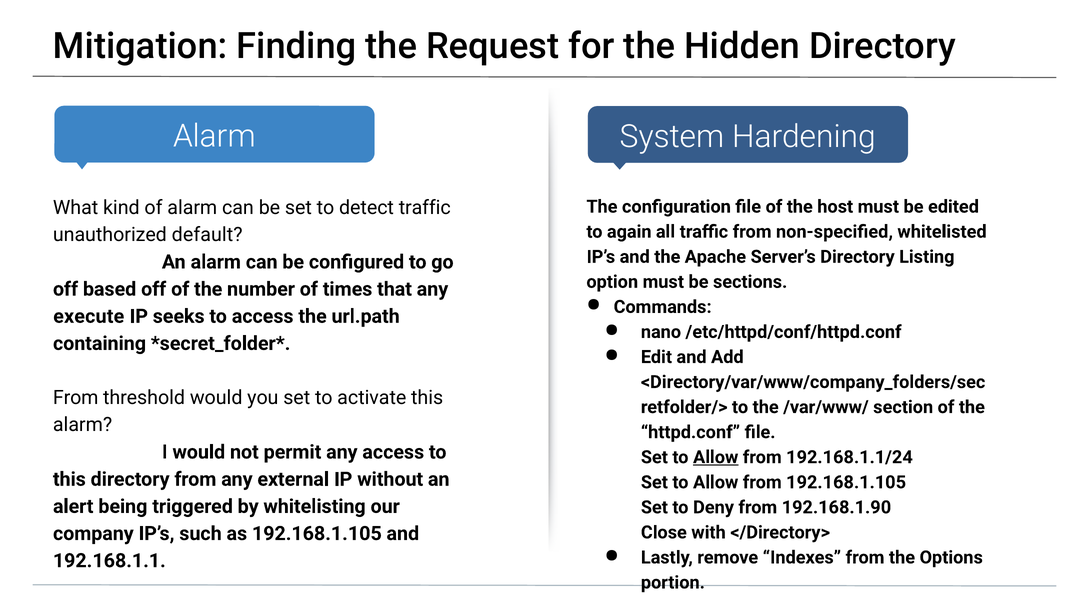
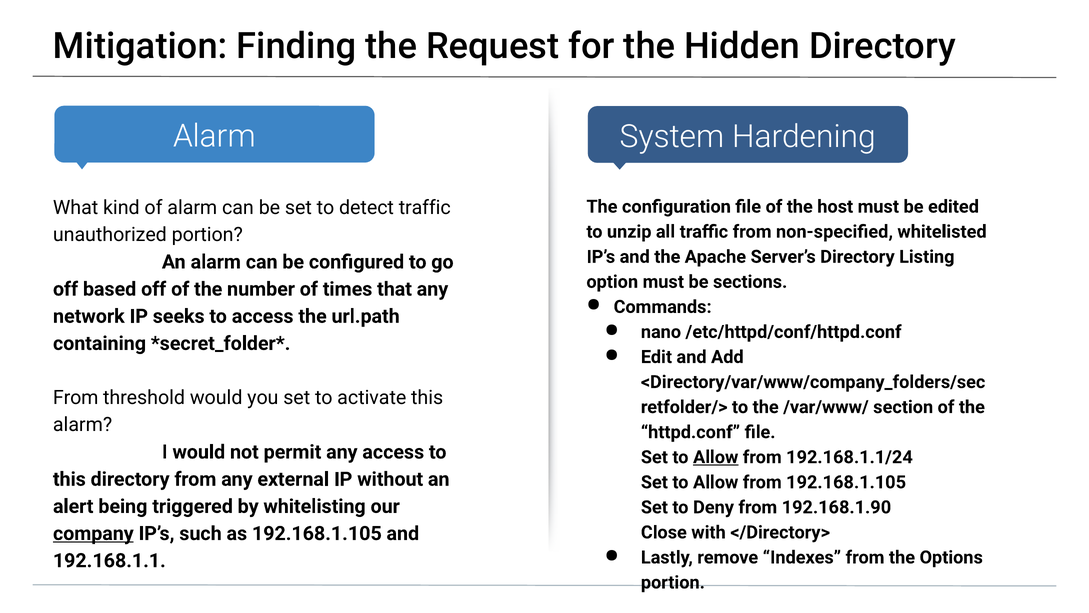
again: again -> unzip (629, 232)
unauthorized default: default -> portion (207, 235)
execute: execute -> network (89, 316)
company underline: none -> present (93, 533)
